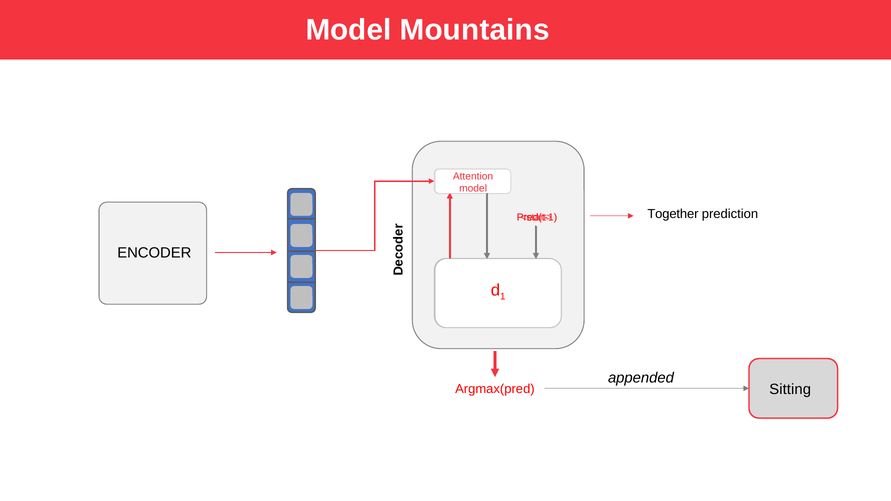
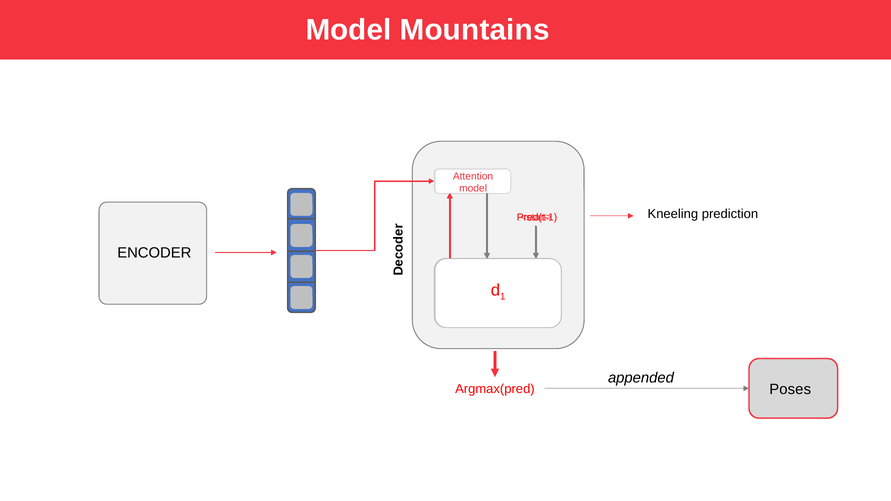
Together: Together -> Kneeling (673, 214)
Sitting: Sitting -> Poses (790, 389)
